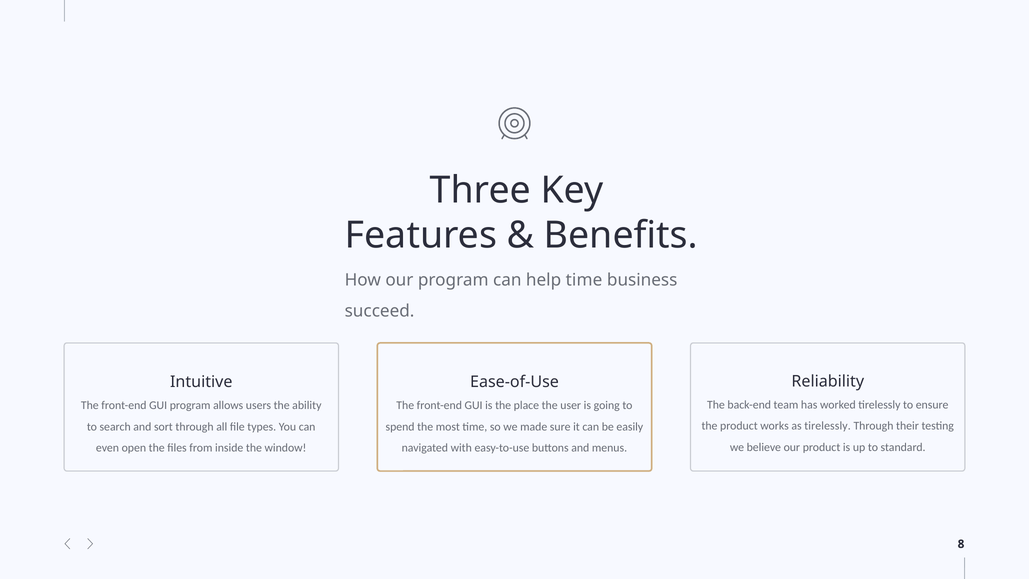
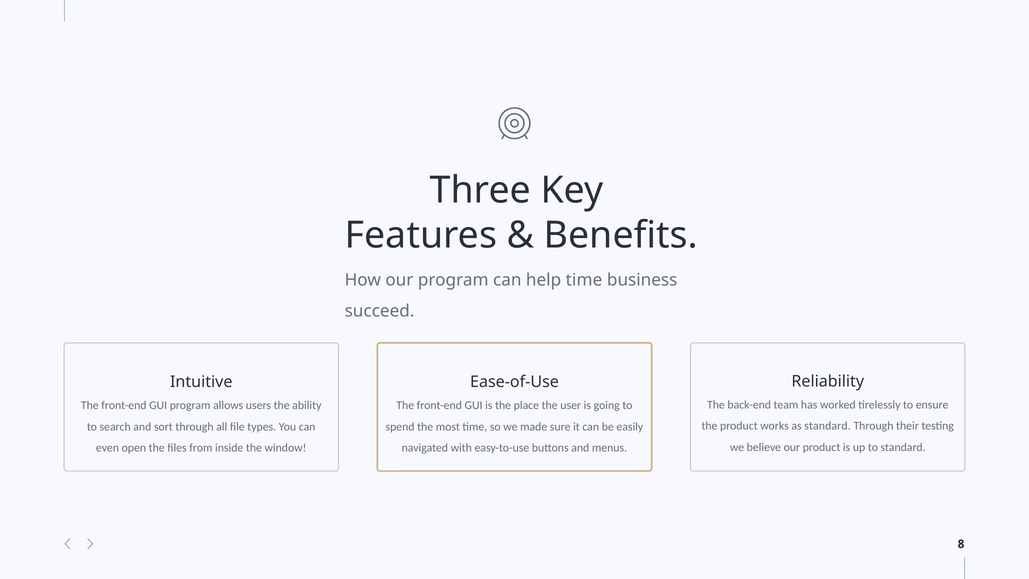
as tirelessly: tirelessly -> standard (828, 426)
